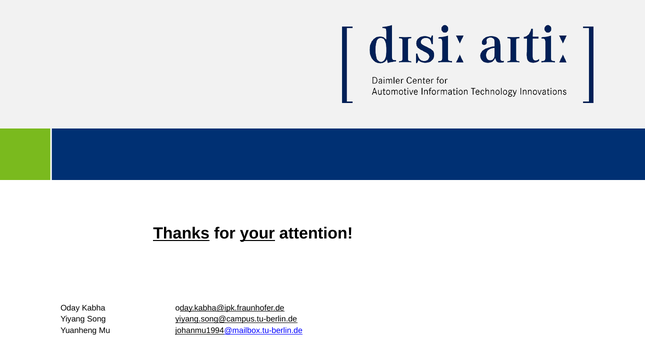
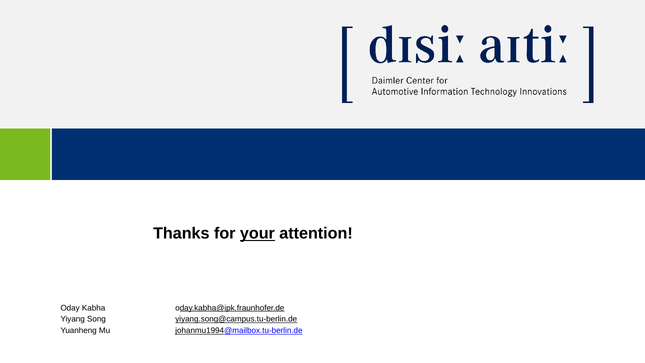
Thanks underline: present -> none (181, 233)
